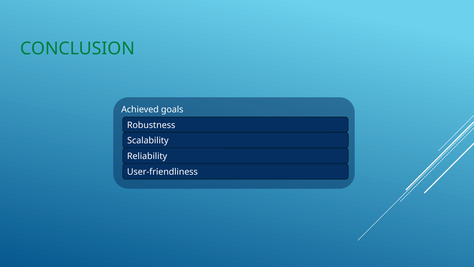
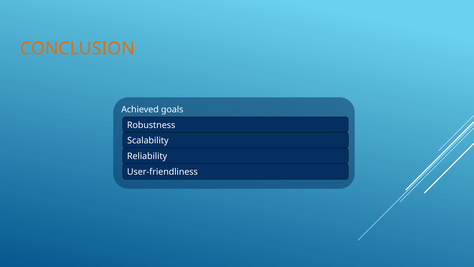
CONCLUSION colour: green -> orange (77, 48)
